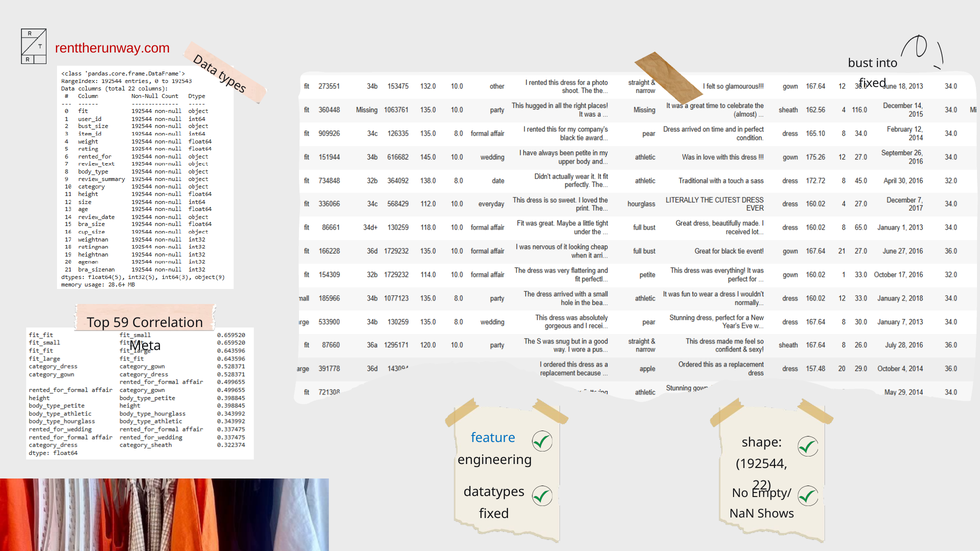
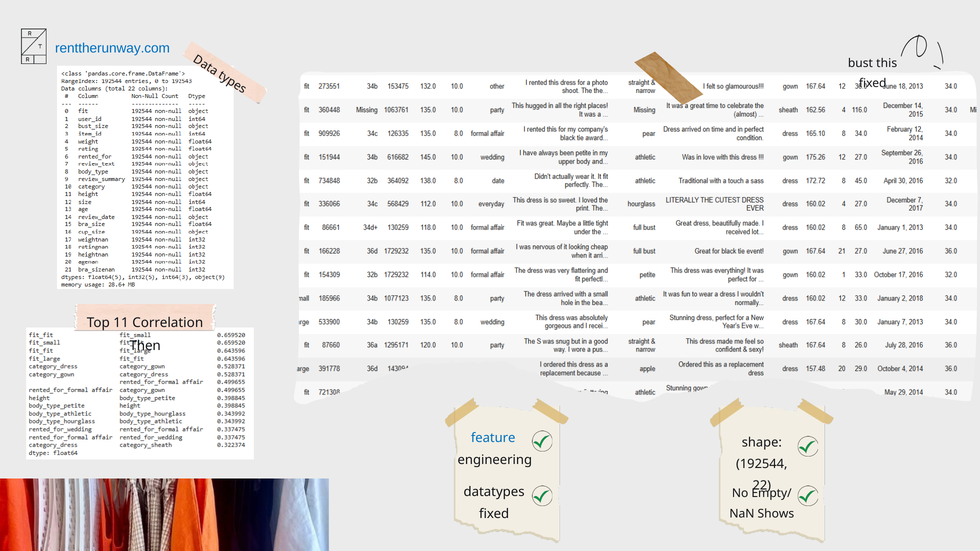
renttherunway.com colour: red -> blue (113, 48)
into: into -> this (887, 63)
59: 59 -> 11 (121, 323)
Meta: Meta -> Then (145, 346)
